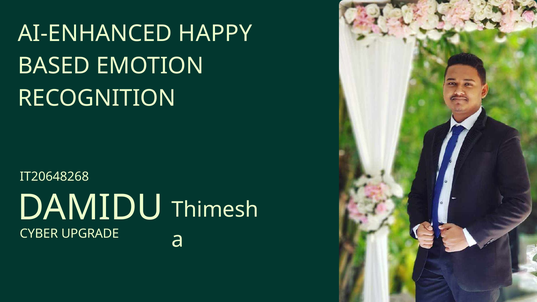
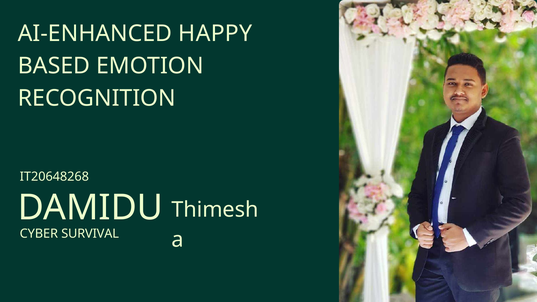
UPGRADE: UPGRADE -> SURVIVAL (90, 234)
